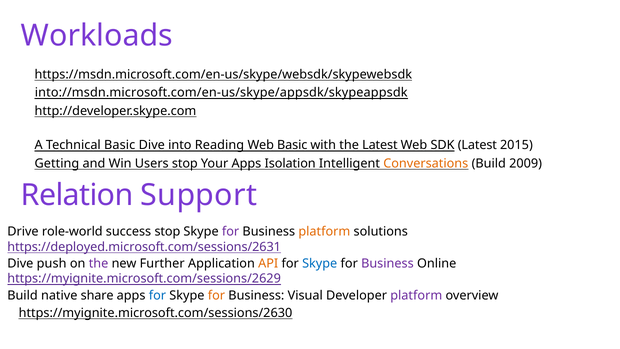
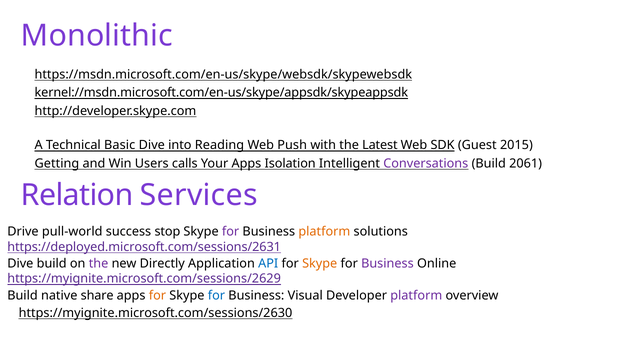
Workloads: Workloads -> Monolithic (97, 36)
into://msdn.microsoft.com/en-us/skype/appsdk/skypeappsdk: into://msdn.microsoft.com/en-us/skype/appsdk/skypeappsdk -> kernel://msdn.microsoft.com/en-us/skype/appsdk/skypeappsdk (221, 93)
Web Basic: Basic -> Push (292, 145)
SDK Latest: Latest -> Guest (477, 145)
Users stop: stop -> calls (185, 163)
Conversations colour: orange -> purple (426, 163)
2009: 2009 -> 2061 (526, 163)
Support: Support -> Services (199, 195)
role-world: role-world -> pull-world (72, 232)
Dive push: push -> build (52, 263)
Further: Further -> Directly (162, 263)
API colour: orange -> blue (268, 263)
Skype colour: blue -> orange (320, 263)
for colour: blue -> orange (157, 295)
for colour: orange -> blue (216, 295)
